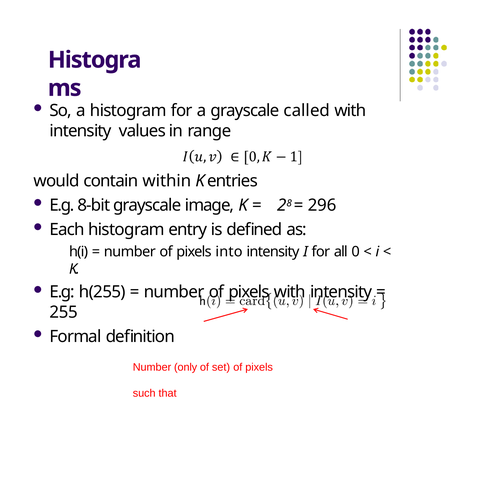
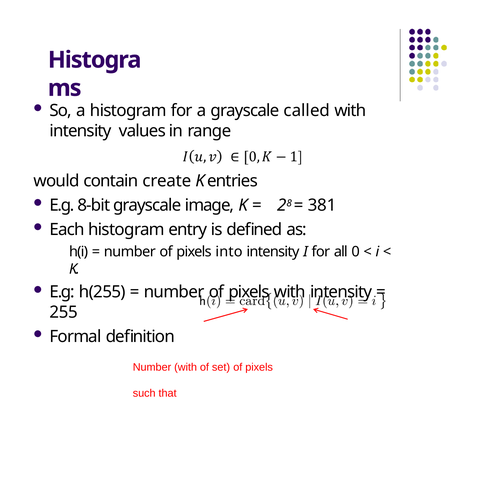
within: within -> create (167, 181)
296: 296 -> 381 (322, 205)
Number only: only -> with (186, 367)
